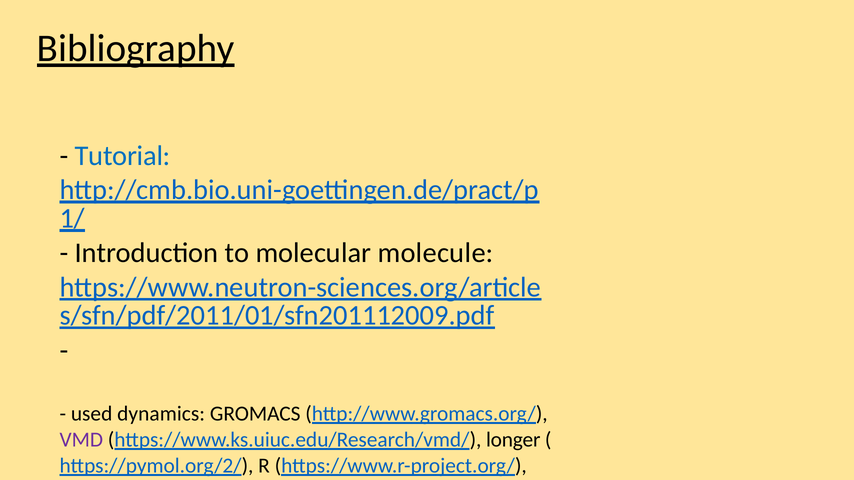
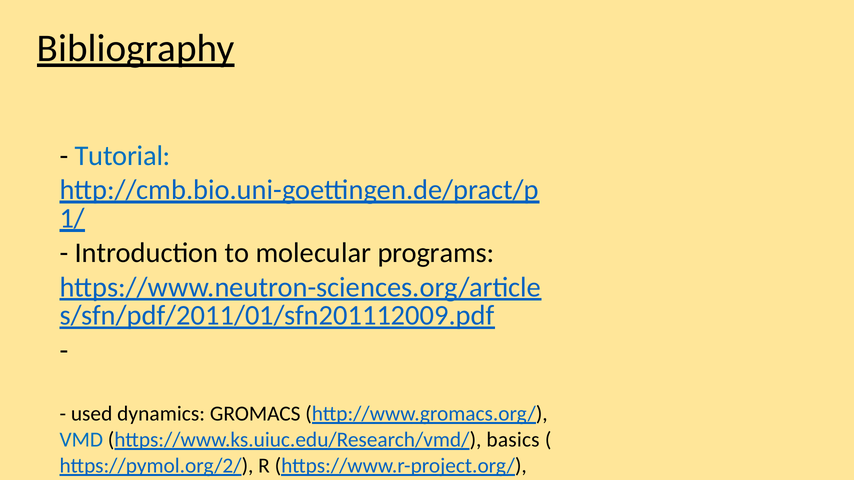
molecule: molecule -> programs (436, 253)
VMD colour: purple -> blue (81, 440)
longer: longer -> basics (513, 440)
